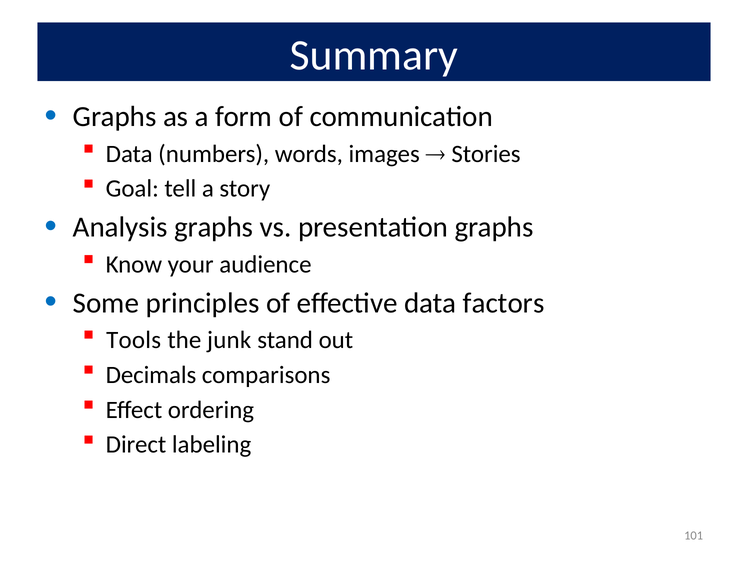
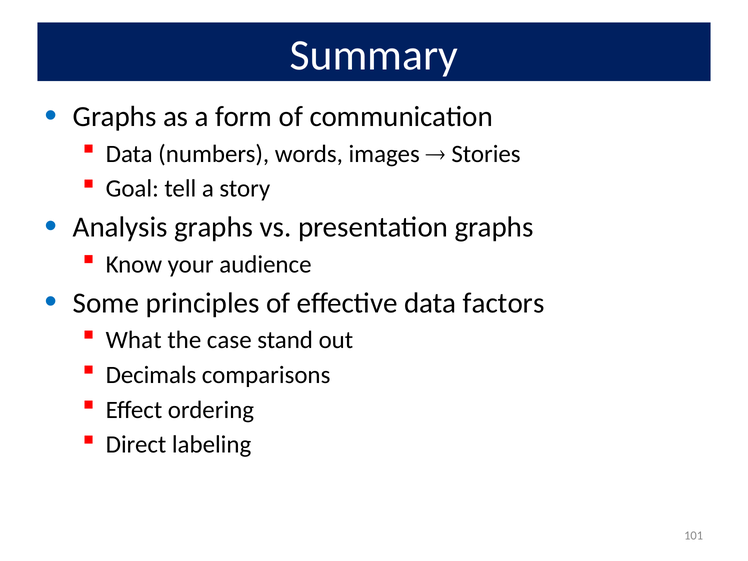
Tools: Tools -> What (134, 340)
junk: junk -> case (229, 340)
